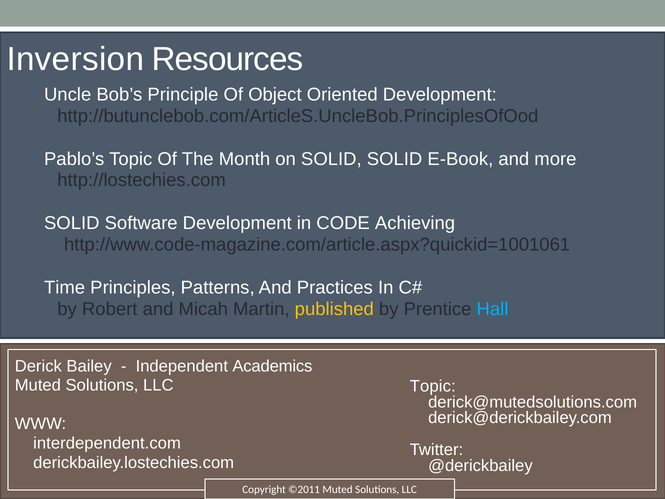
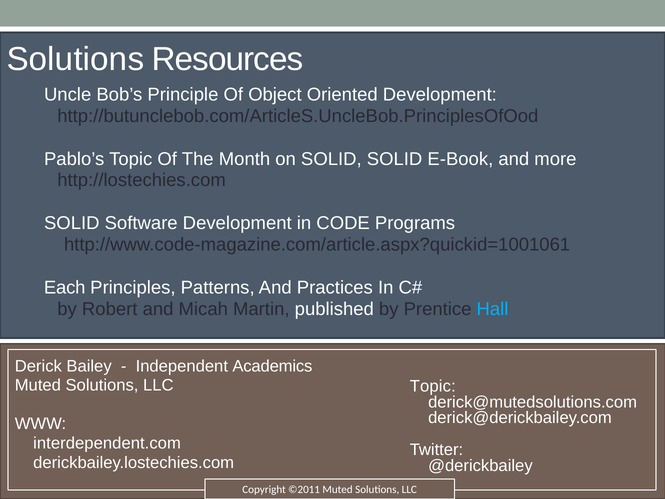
Inversion: Inversion -> Solutions (75, 59)
Achieving: Achieving -> Programs (415, 223)
Time: Time -> Each (65, 287)
published colour: yellow -> white (334, 309)
